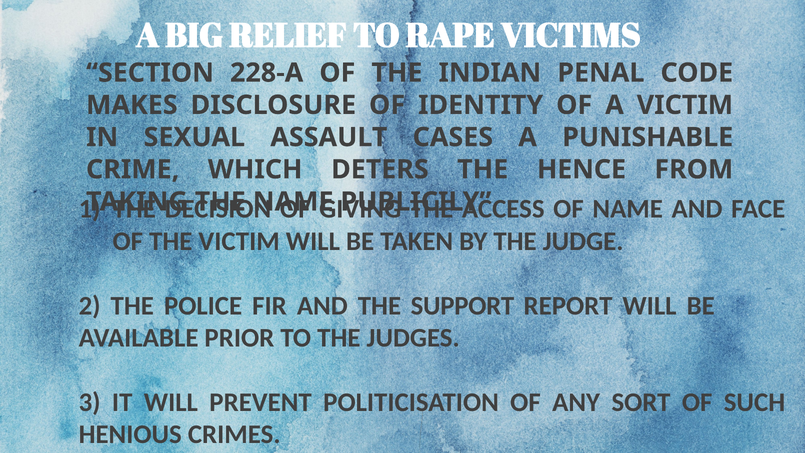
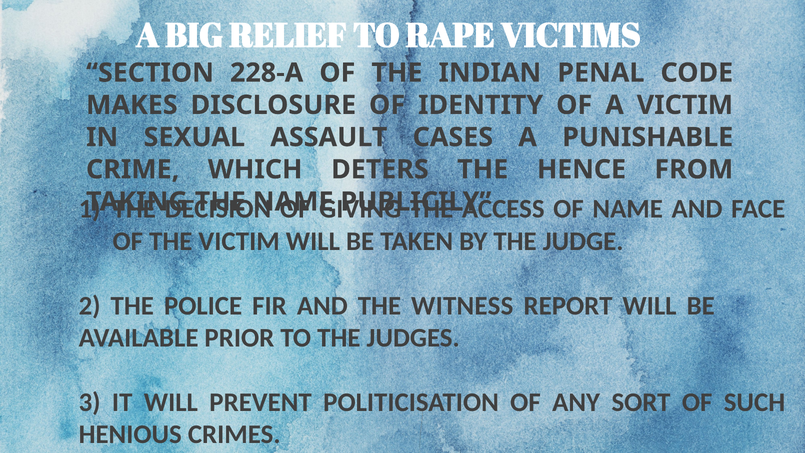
SUPPORT: SUPPORT -> WITNESS (462, 306)
